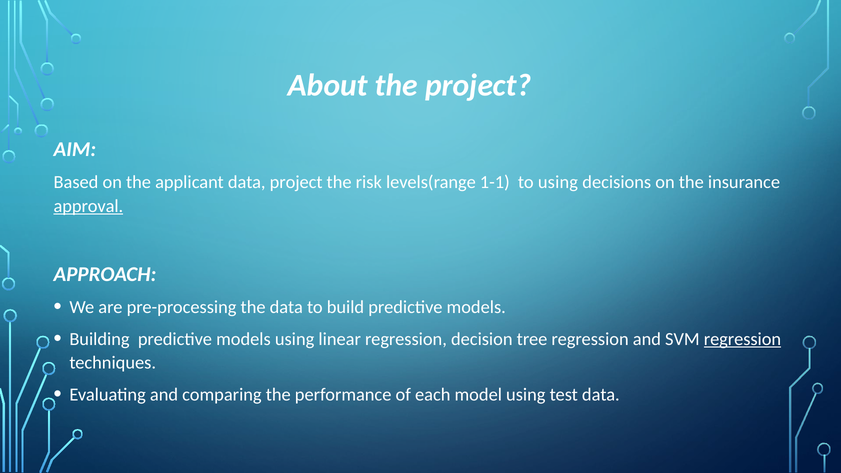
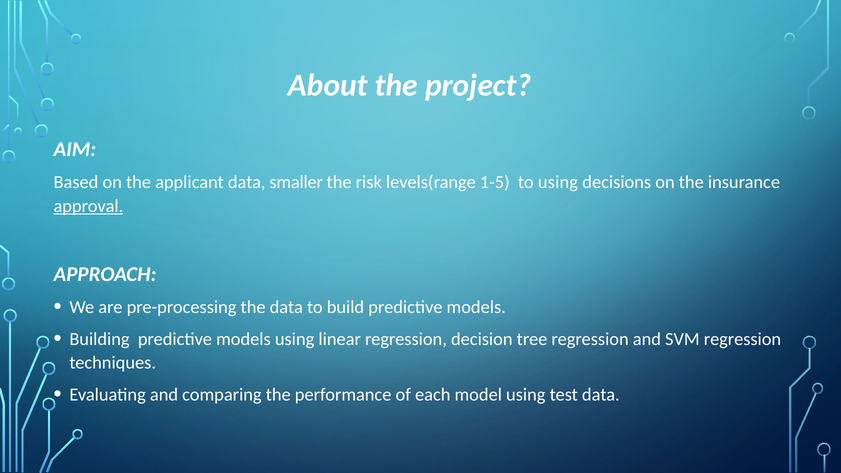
data project: project -> smaller (296, 182)
1-1: 1-1 -> 1-5 (495, 182)
regression underline: present -> none (742, 339)
